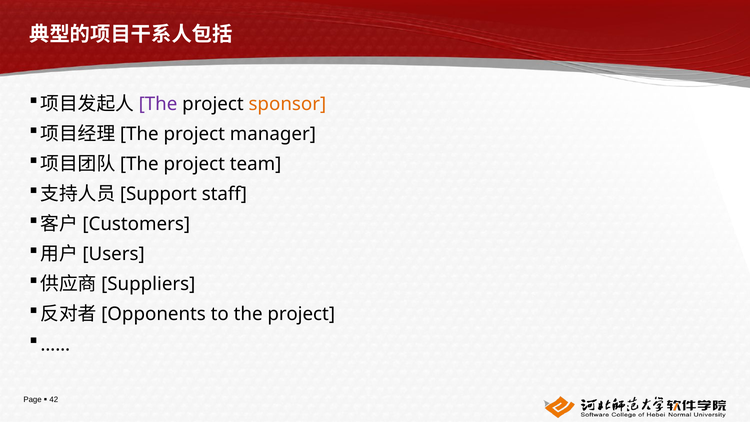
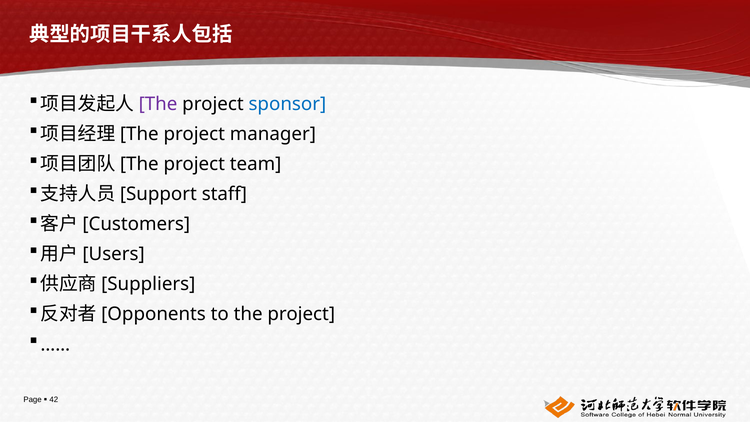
sponsor colour: orange -> blue (287, 104)
